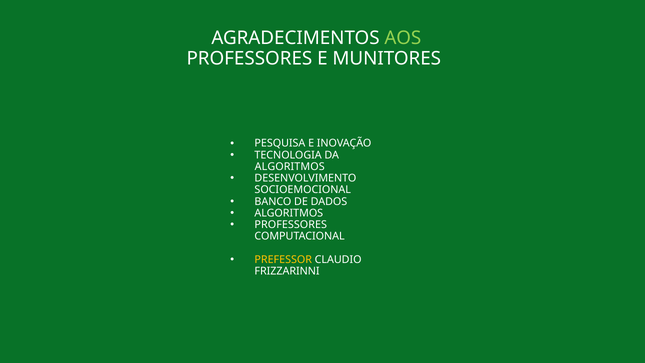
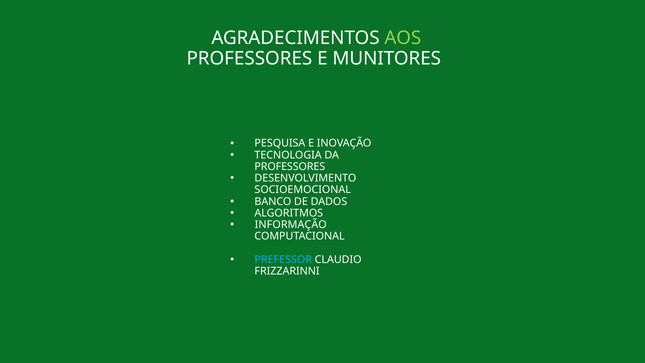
ALGORITMOS: ALGORITMOS -> PROFESSORES (290, 167)
PROFESSORES: PROFESSORES -> INFORMAÇÃO (291, 225)
PREFESSOR colour: yellow -> light blue (283, 259)
